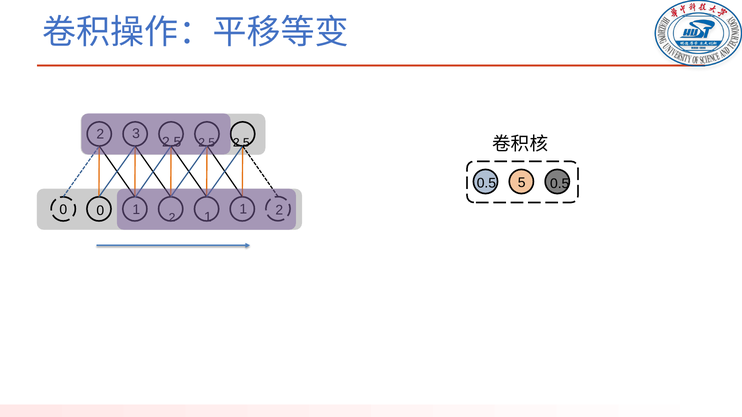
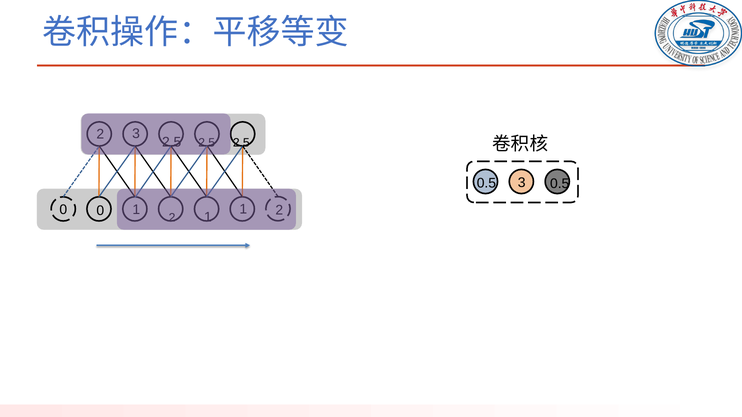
0.5 5: 5 -> 3 (522, 183)
